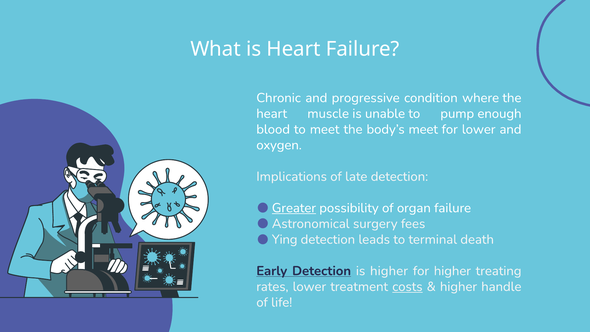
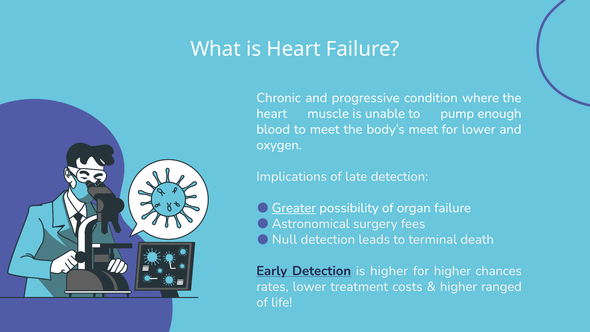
Ying: Ying -> Null (285, 239)
treating: treating -> chances (499, 271)
costs underline: present -> none (407, 286)
handle: handle -> ranged (501, 286)
